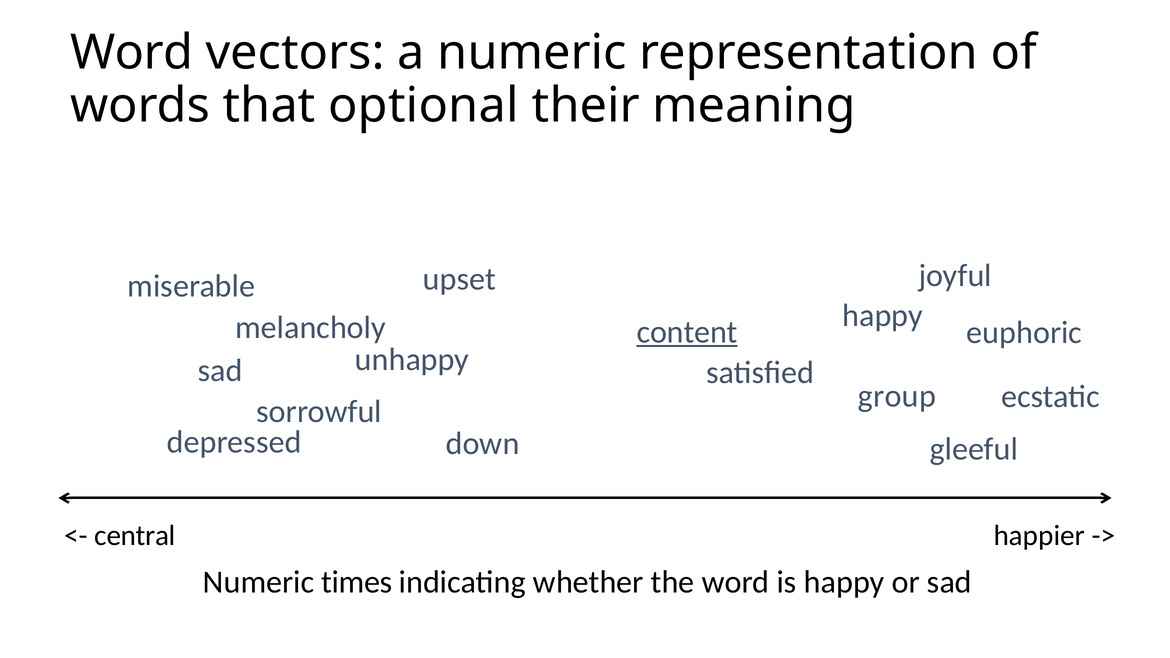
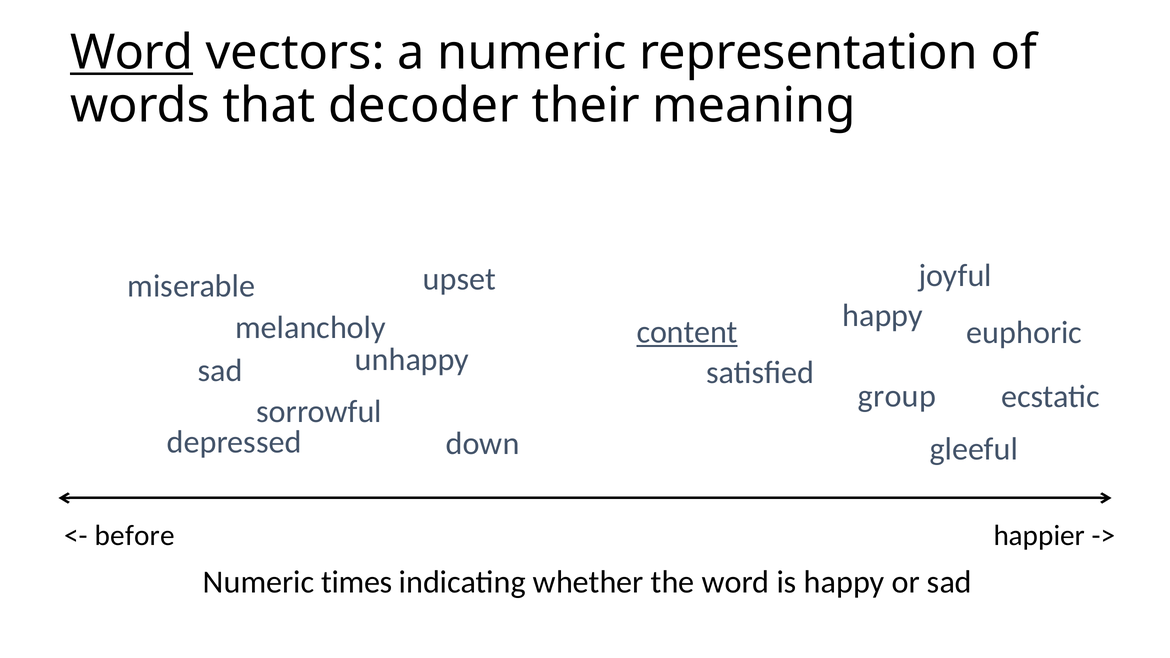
Word underline: none -> present (132, 53)
optional: optional -> decoder (423, 105)
central: central -> before (135, 536)
